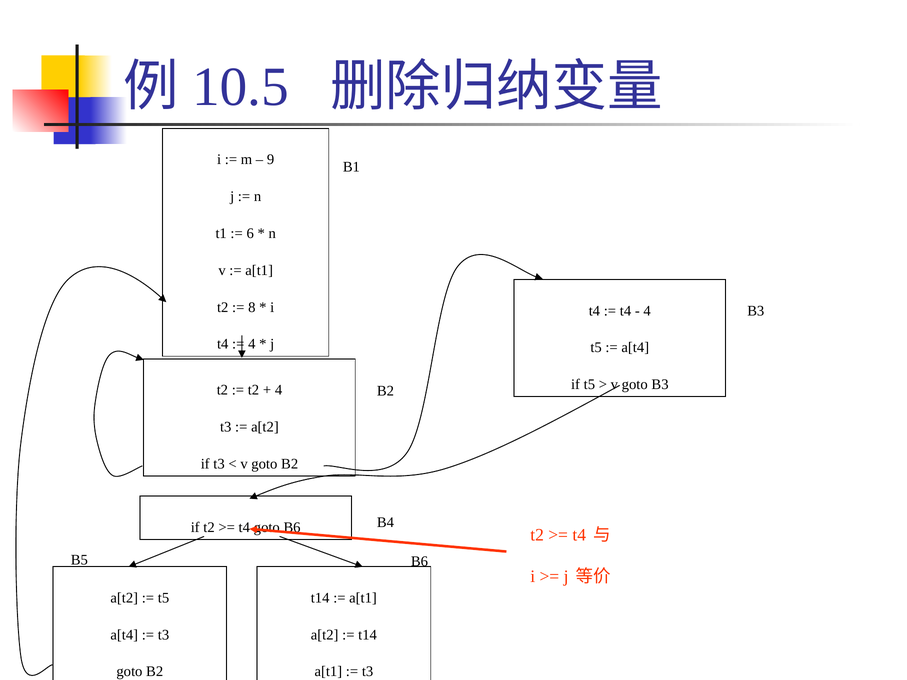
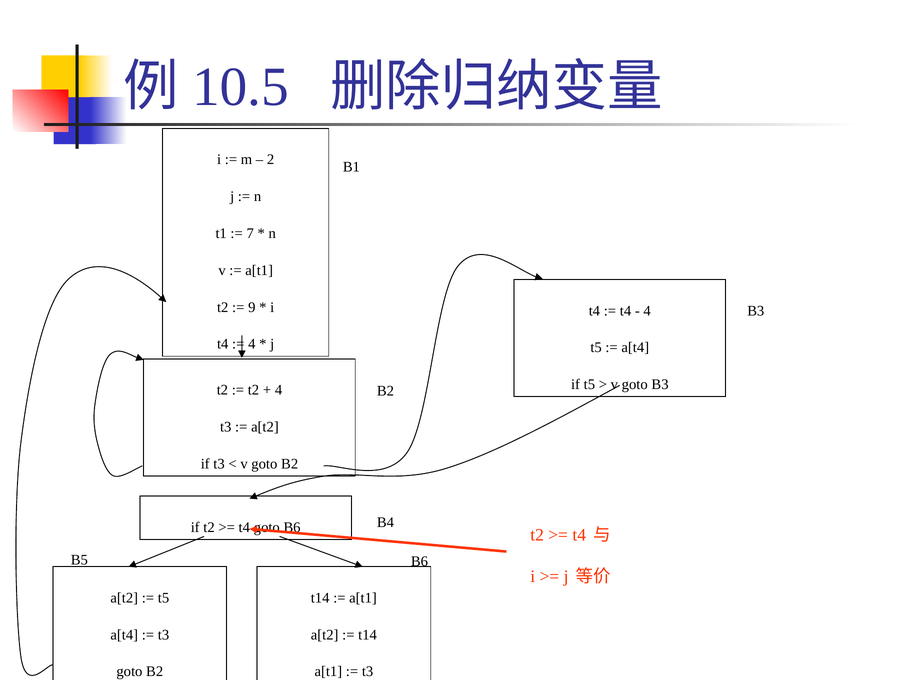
9: 9 -> 2 (271, 160)
6: 6 -> 7 (250, 233)
8: 8 -> 9 (252, 307)
